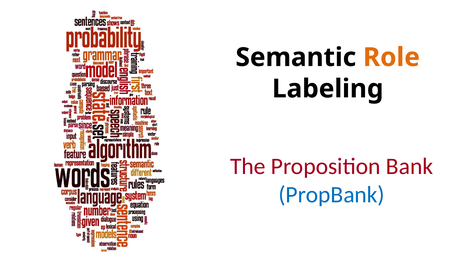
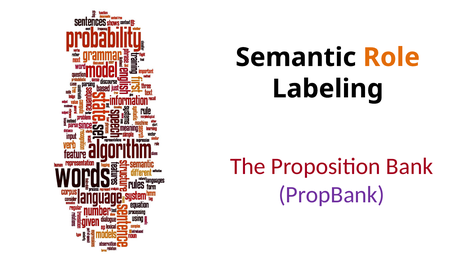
PropBank colour: blue -> purple (332, 195)
